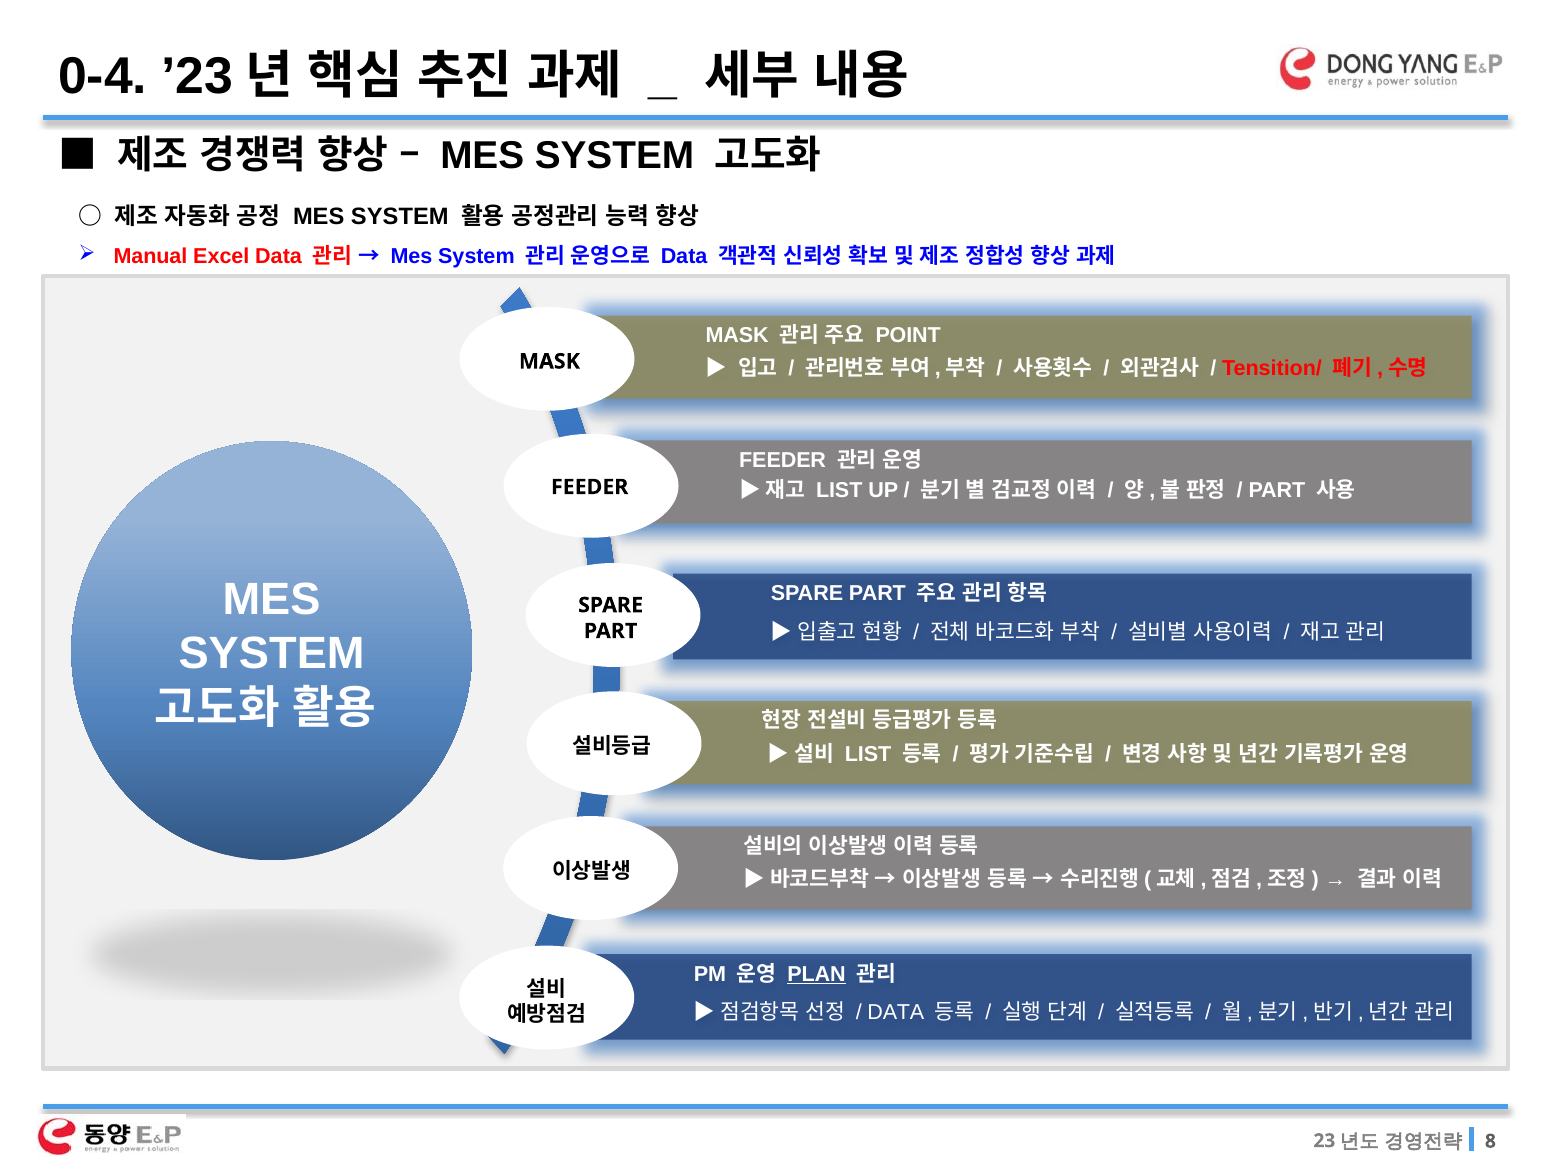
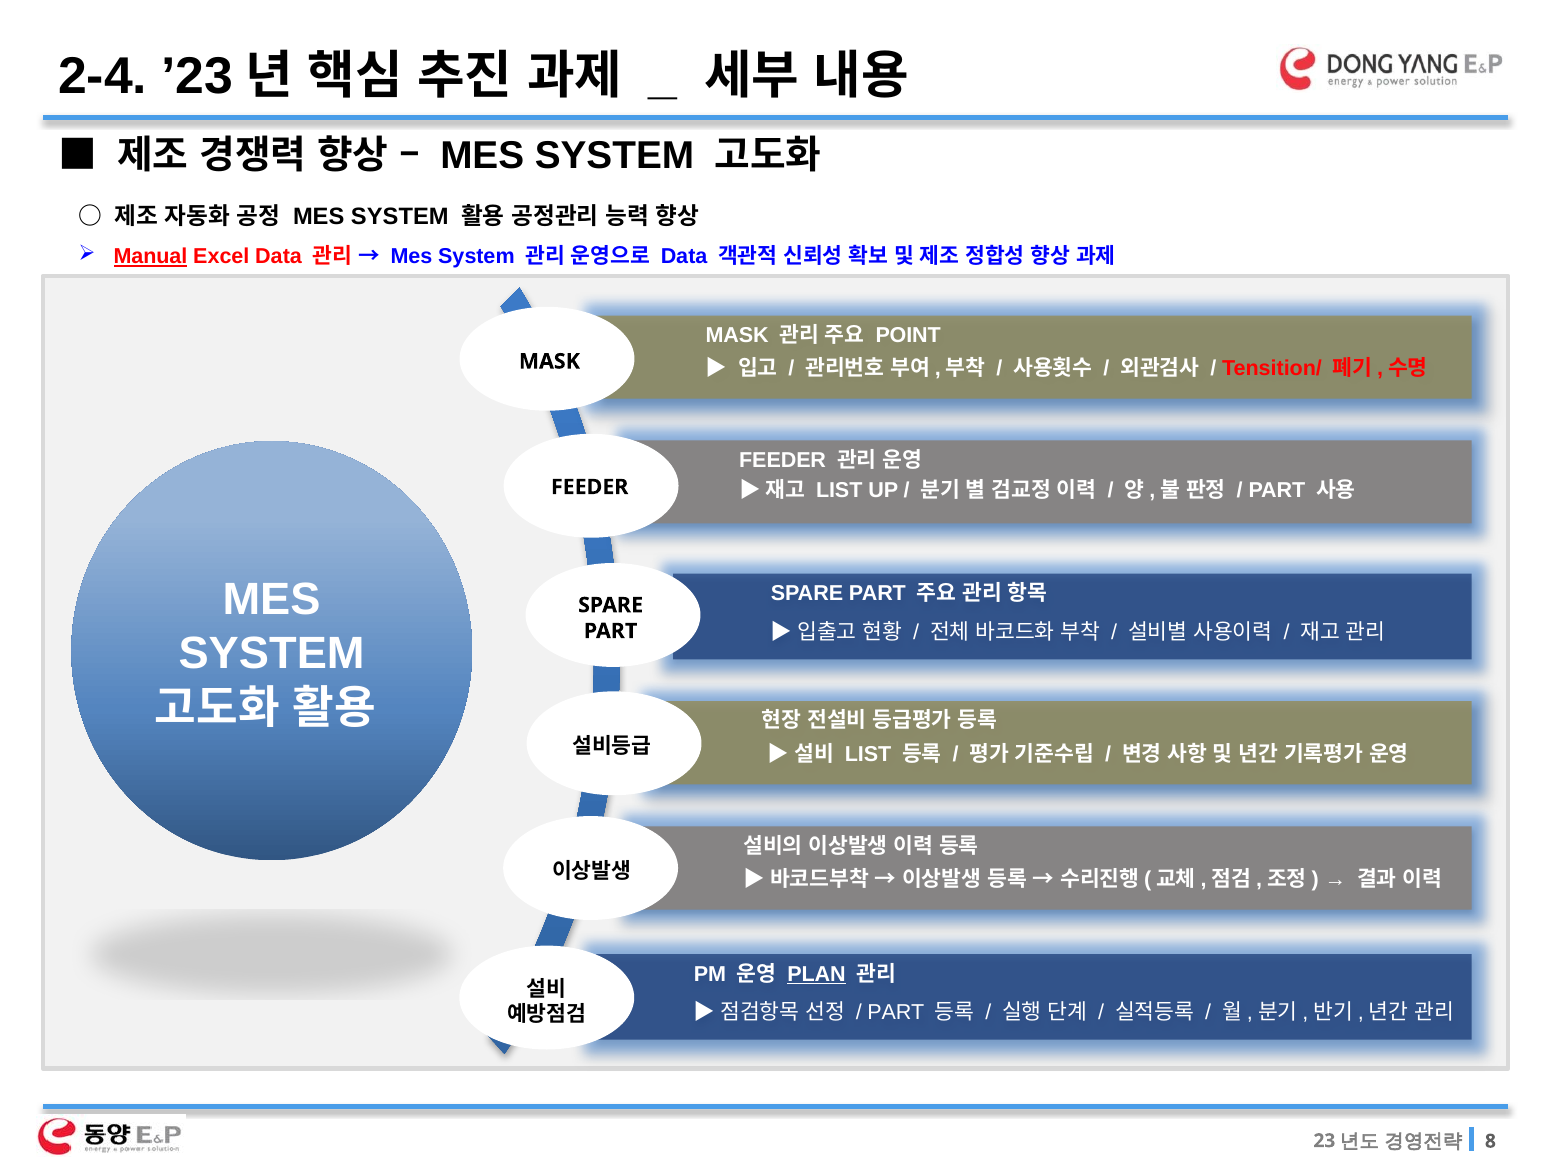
0-4: 0-4 -> 2-4 (103, 76)
Manual underline: none -> present (150, 257)
DATA: DATA -> PART (896, 1013)
